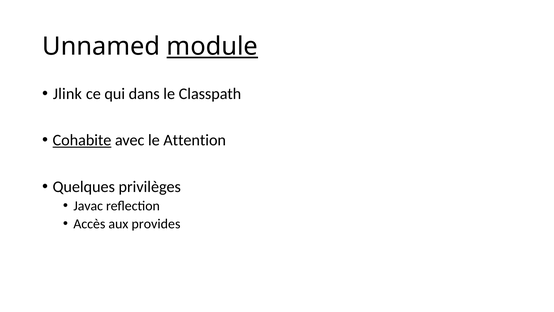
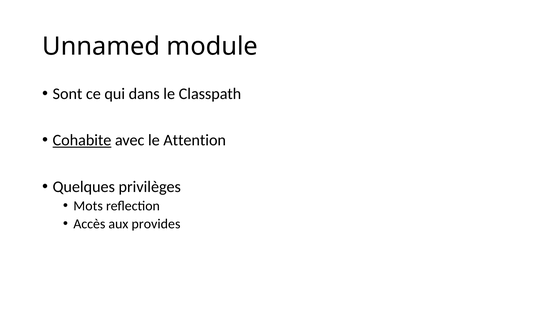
module underline: present -> none (212, 47)
Jlink: Jlink -> Sont (67, 94)
Javac: Javac -> Mots (88, 206)
